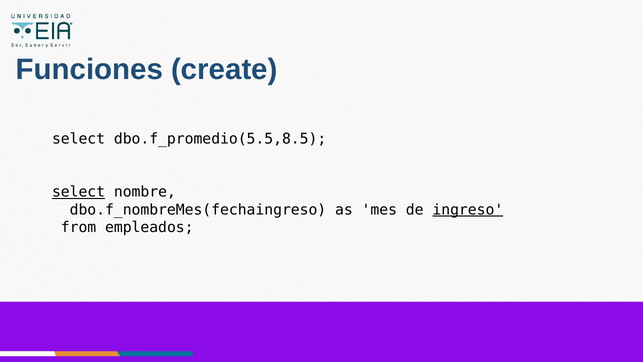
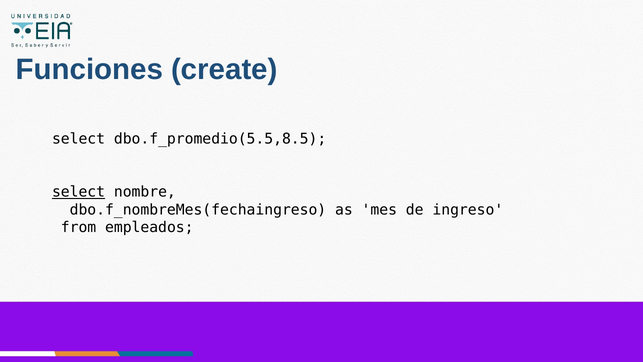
ingreso underline: present -> none (468, 210)
